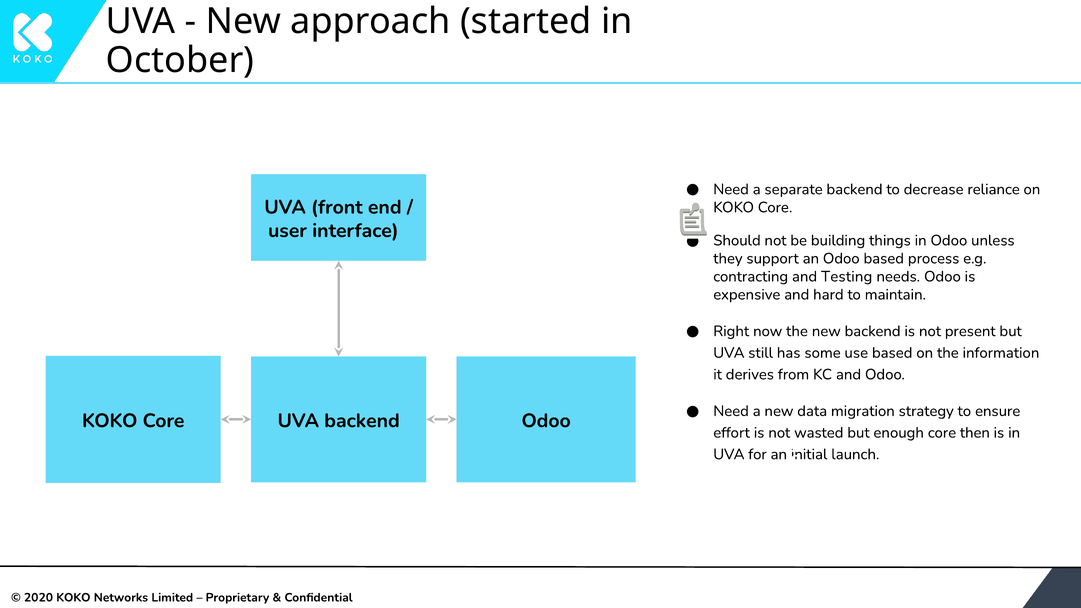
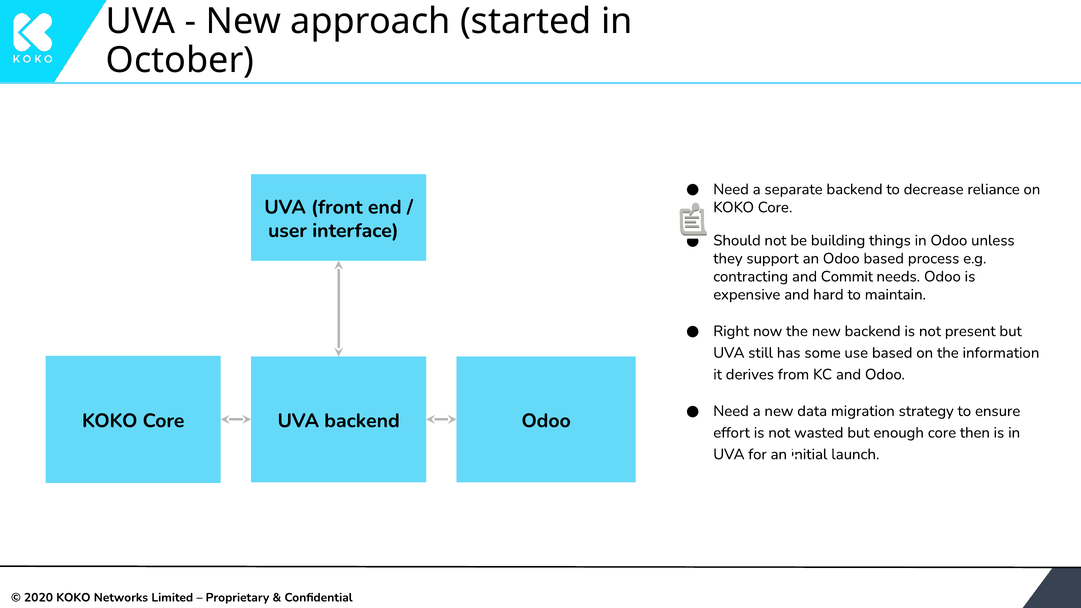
Testing: Testing -> Commit (847, 277)
